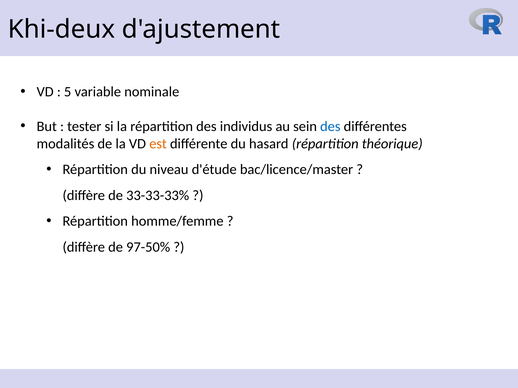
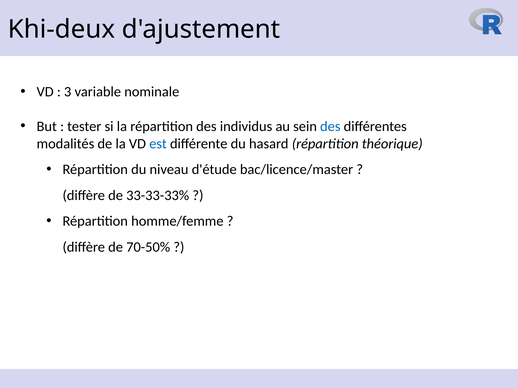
5: 5 -> 3 (68, 92)
est colour: orange -> blue (158, 144)
97-50%: 97-50% -> 70-50% (148, 247)
